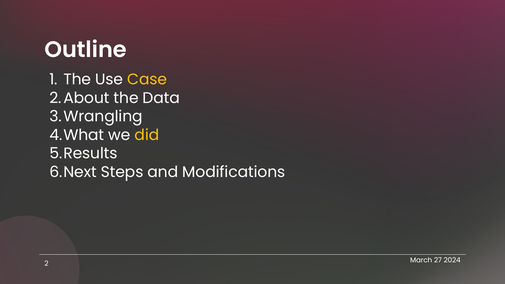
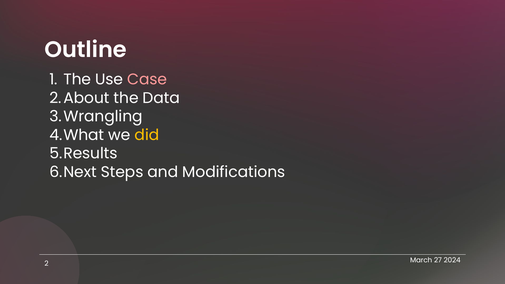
Case colour: yellow -> pink (147, 80)
